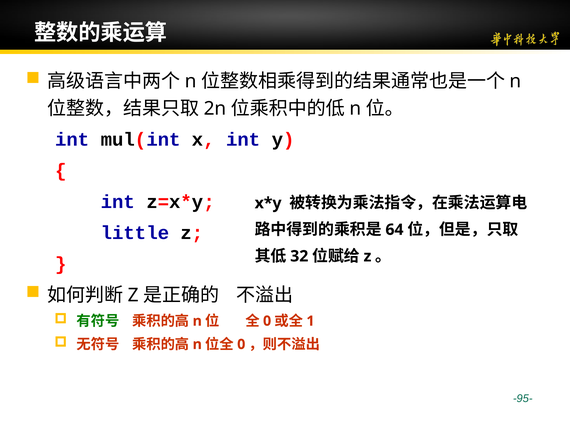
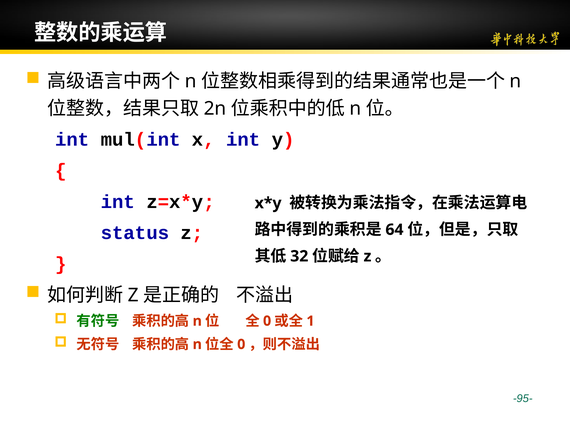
little: little -> status (135, 233)
